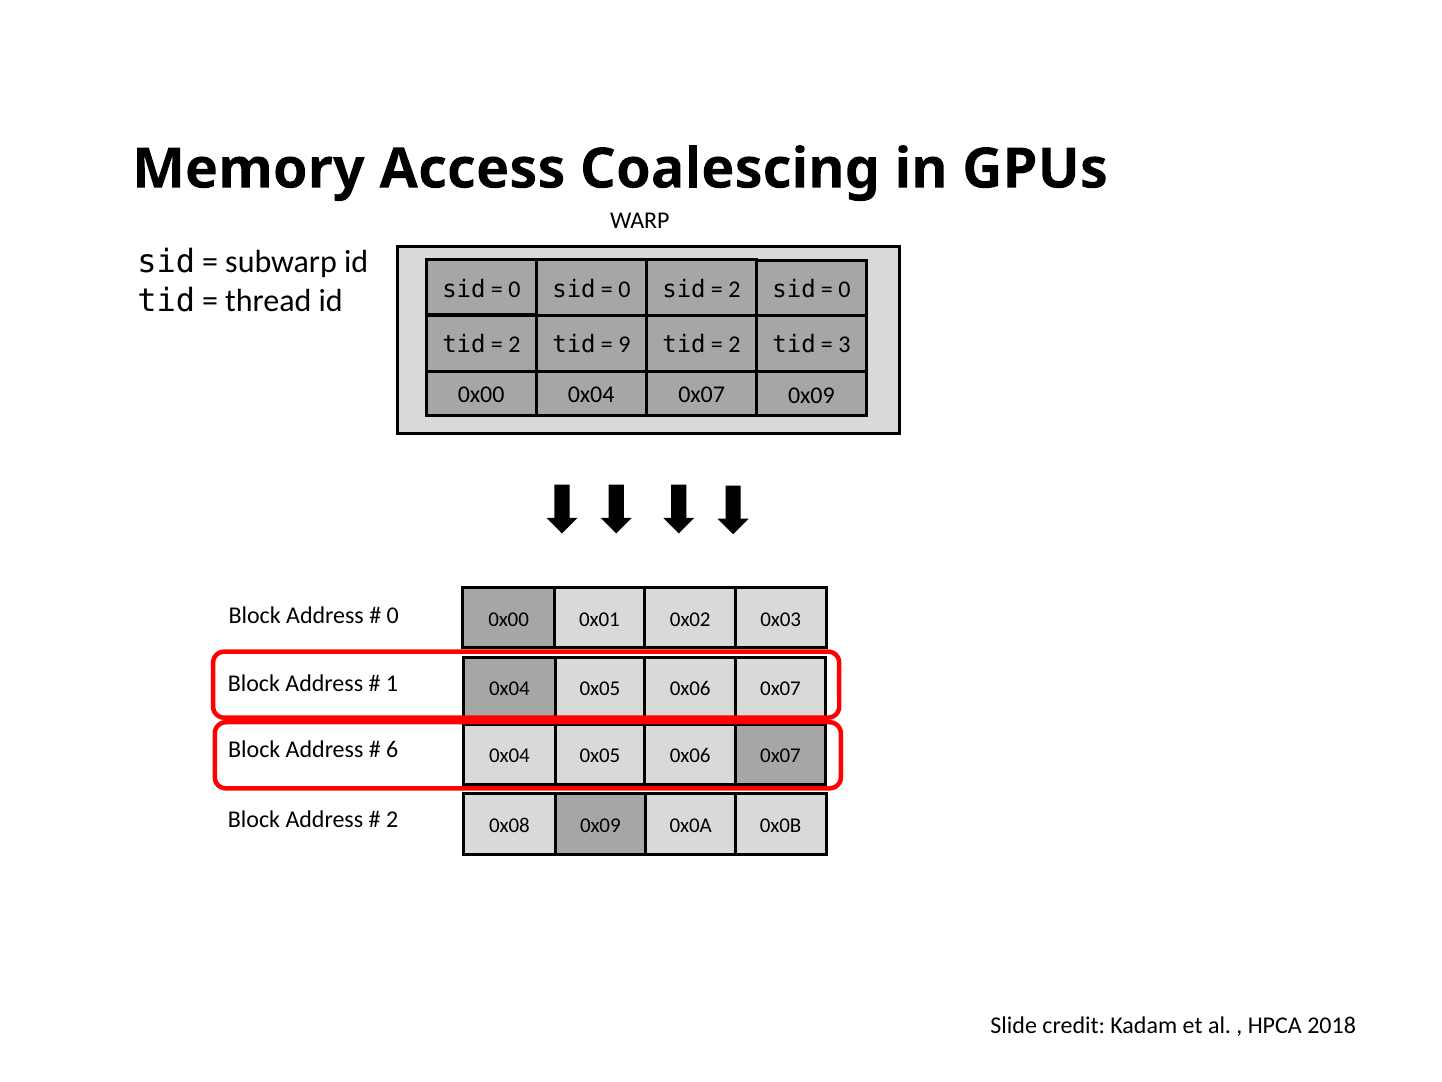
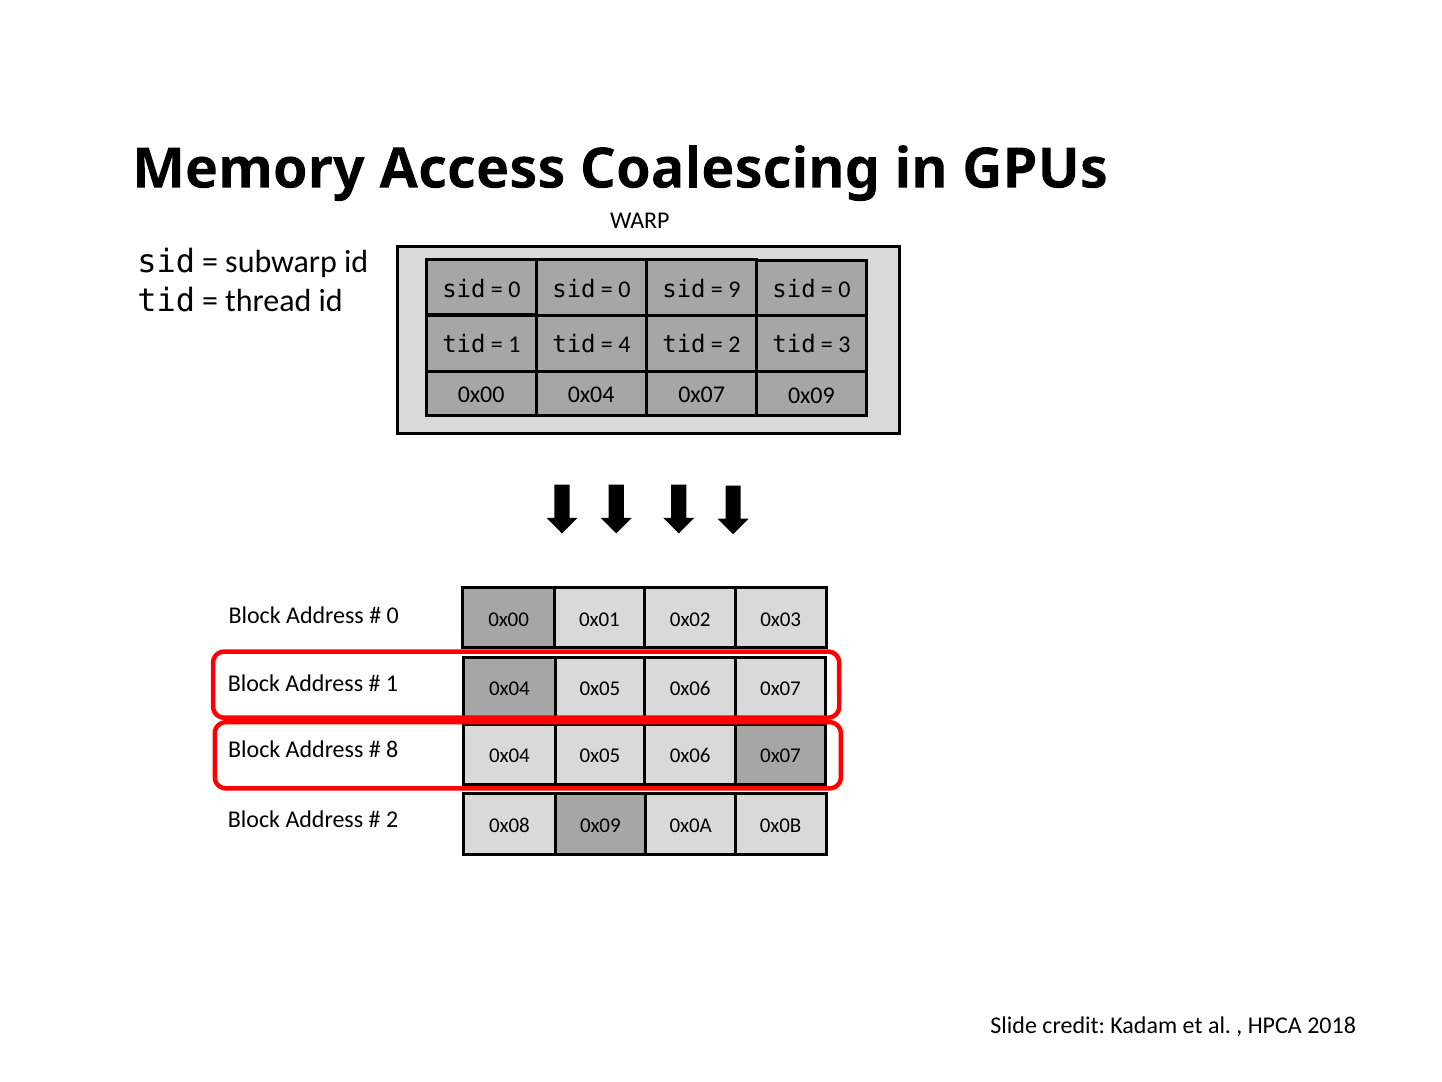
2: 2 -> 9 (735, 289)
2: 2 -> 1 (514, 345)
9: 9 -> 4 (624, 345)
6: 6 -> 8 (392, 749)
